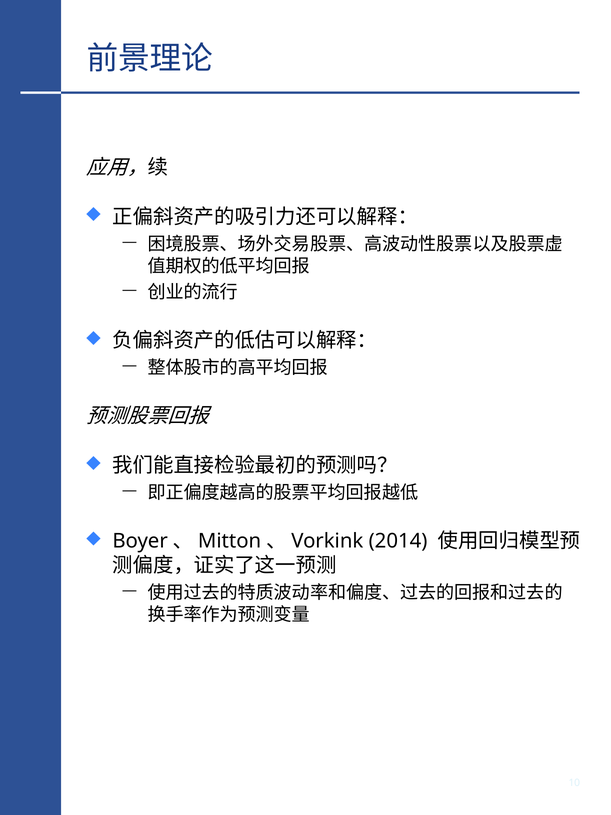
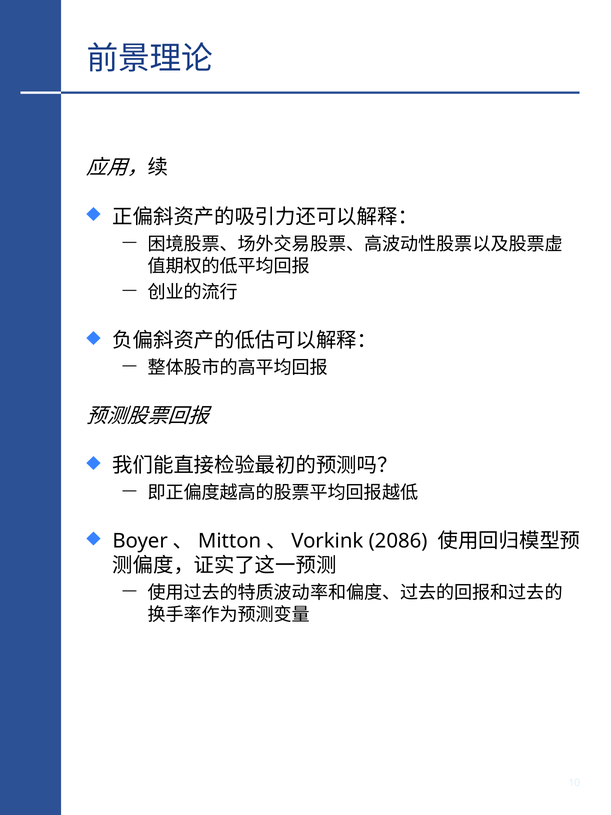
2014: 2014 -> 2086 (398, 541)
